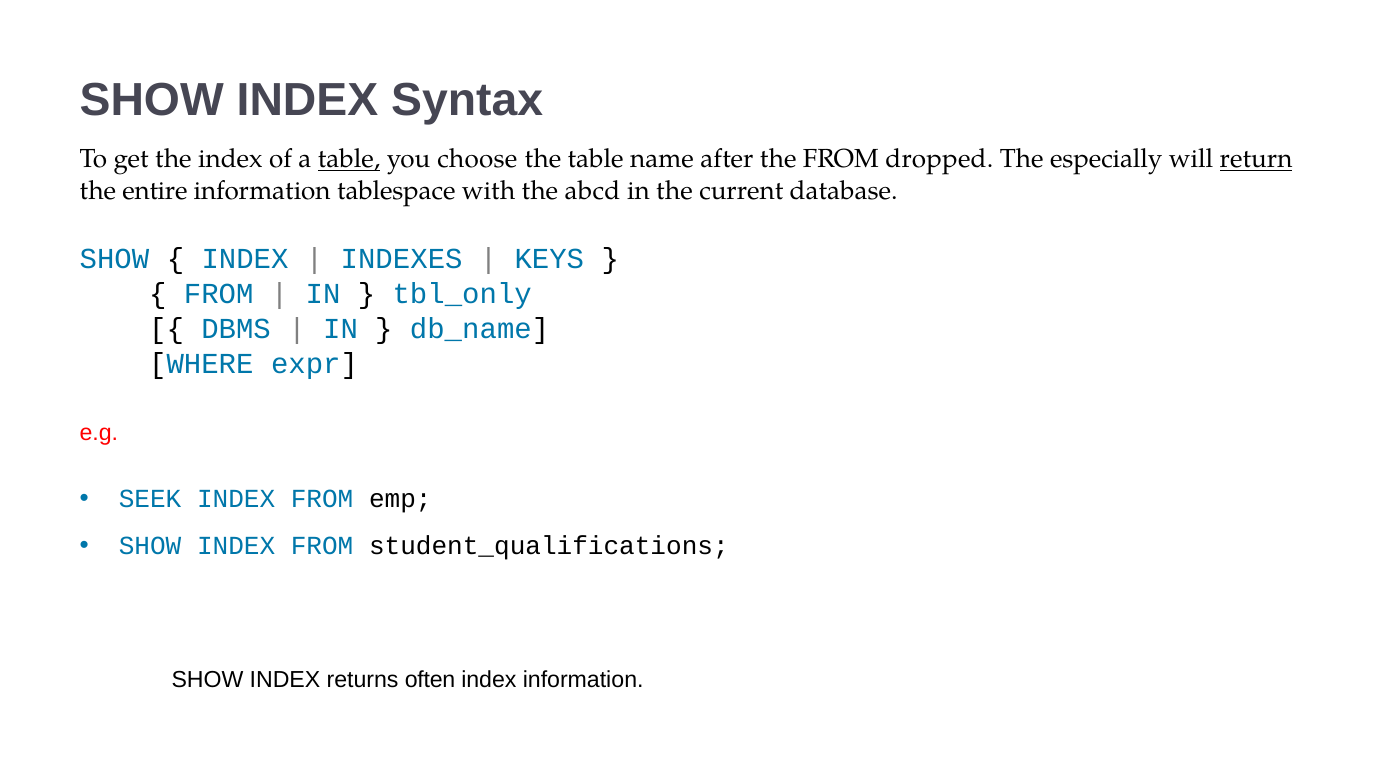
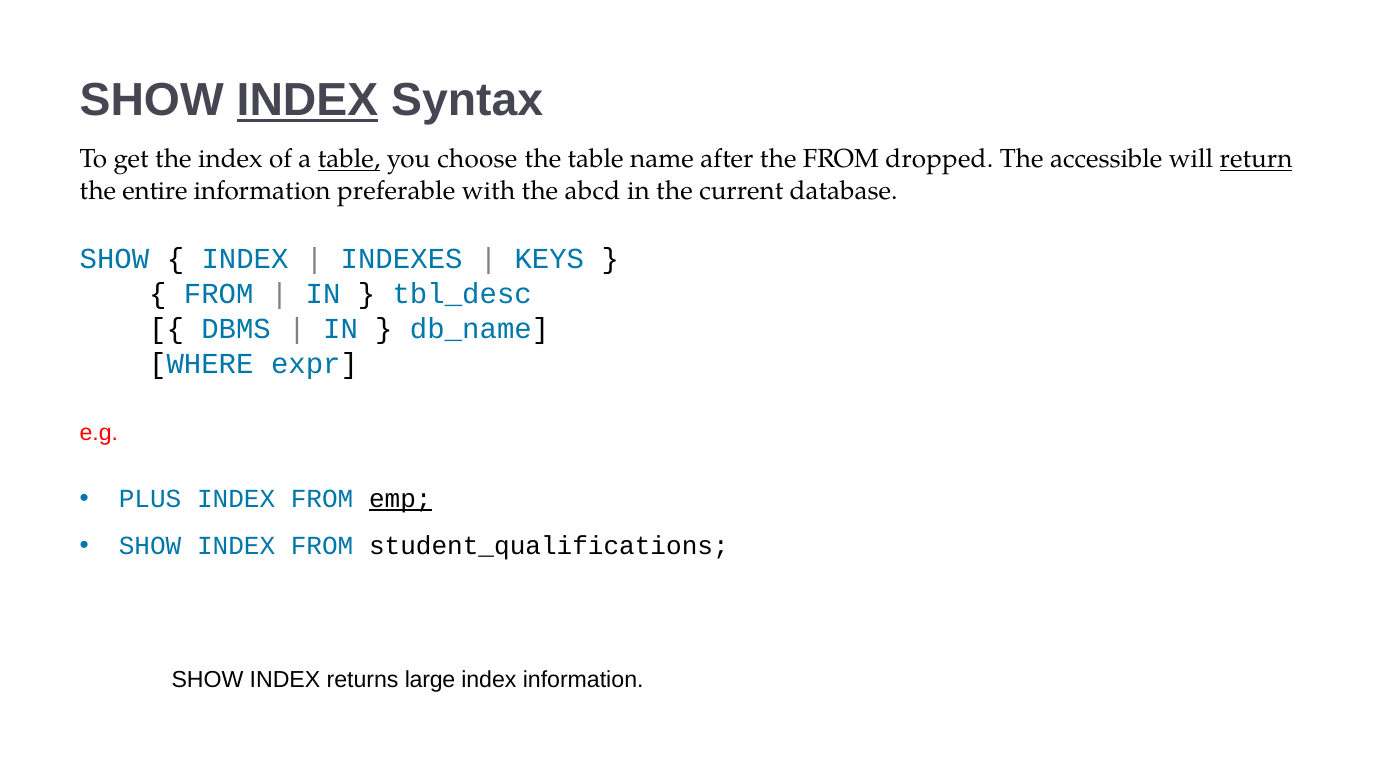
INDEX underline: none -> present (307, 101)
especially: especially -> accessible (1106, 159)
tablespace: tablespace -> preferable (396, 190)
tbl_only: tbl_only -> tbl_desc (462, 294)
SEEK: SEEK -> PLUS (150, 499)
emp underline: none -> present (400, 499)
often: often -> large (430, 680)
